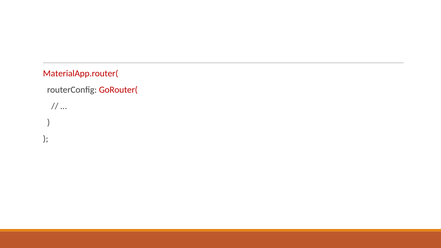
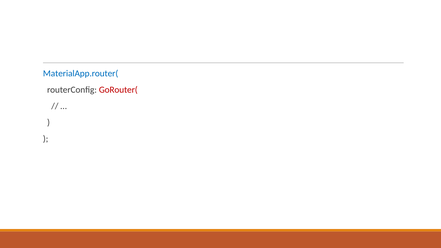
MaterialApp.router( colour: red -> blue (81, 73)
